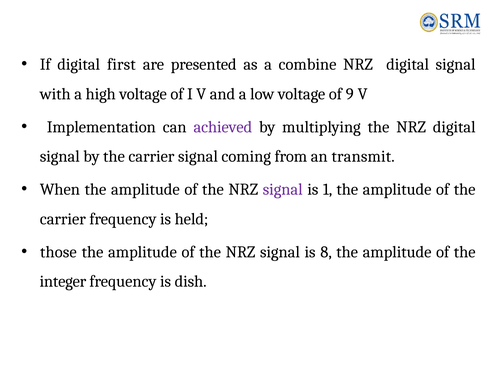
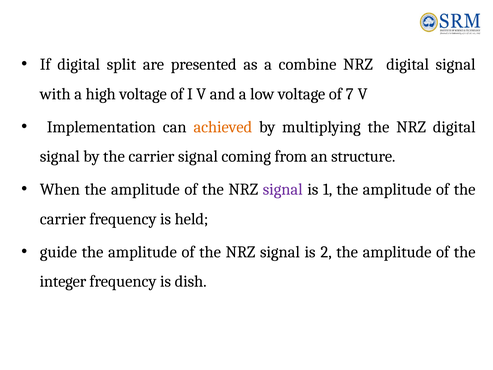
first: first -> split (121, 64)
9: 9 -> 7 (350, 94)
achieved colour: purple -> orange (223, 127)
transmit: transmit -> structure (363, 156)
those: those -> guide (58, 252)
8: 8 -> 2 (326, 252)
